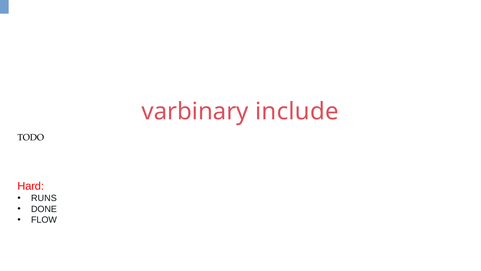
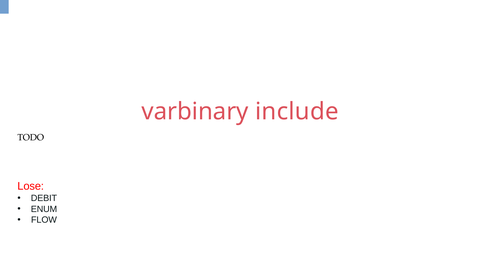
Hard: Hard -> Lose (31, 186)
RUNS: RUNS -> DEBIT (44, 198)
DONE: DONE -> ENUM (44, 209)
